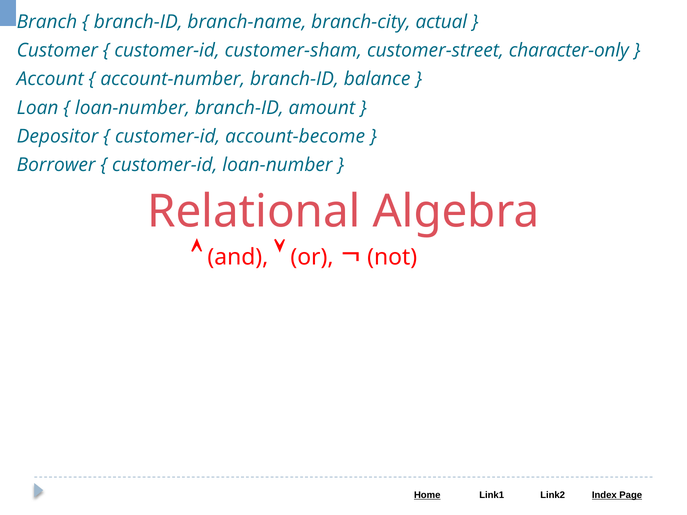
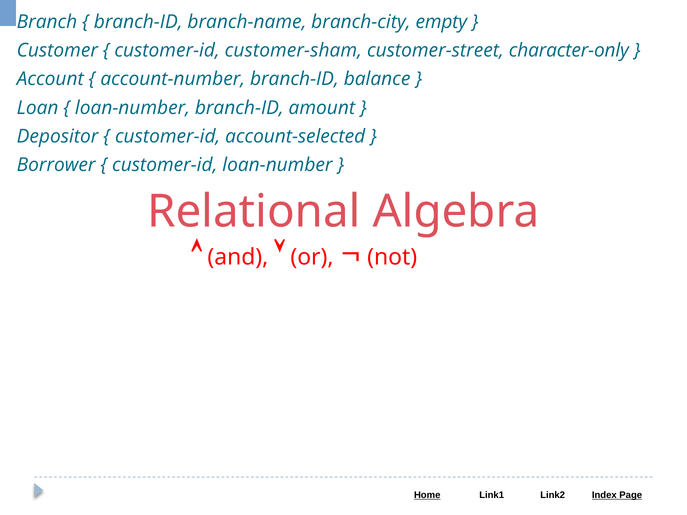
actual: actual -> empty (441, 22)
account-become: account-become -> account-selected (295, 136)
